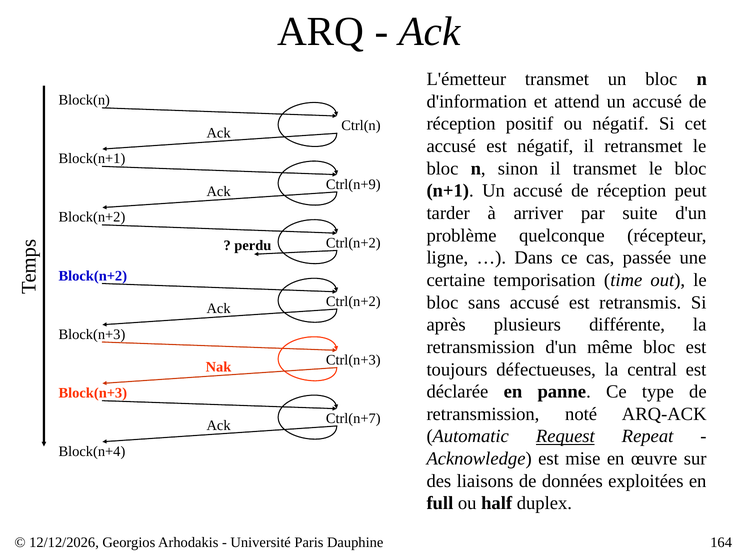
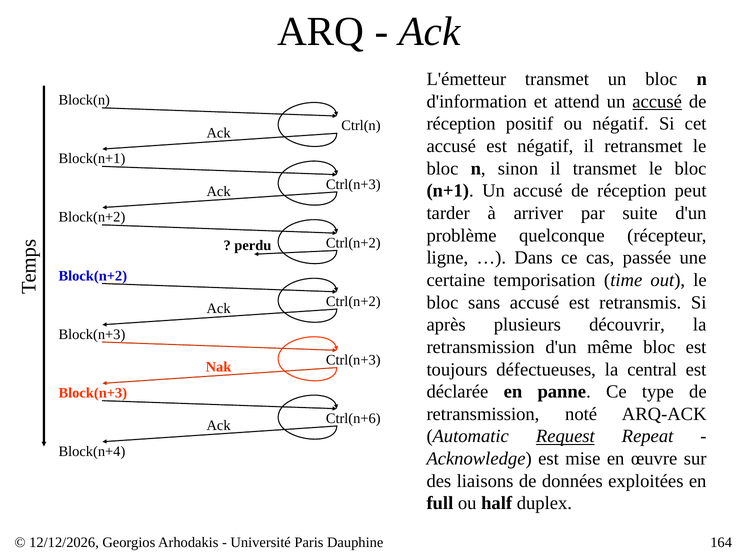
accusé underline: none -> present (657, 102)
Ctrl(n+9: Ctrl(n+9 -> Ctrl(n+3 (353, 184)
différente: différente -> découvrir (627, 325)
Ctrl(n+7: Ctrl(n+7 -> Ctrl(n+6 (353, 418)
